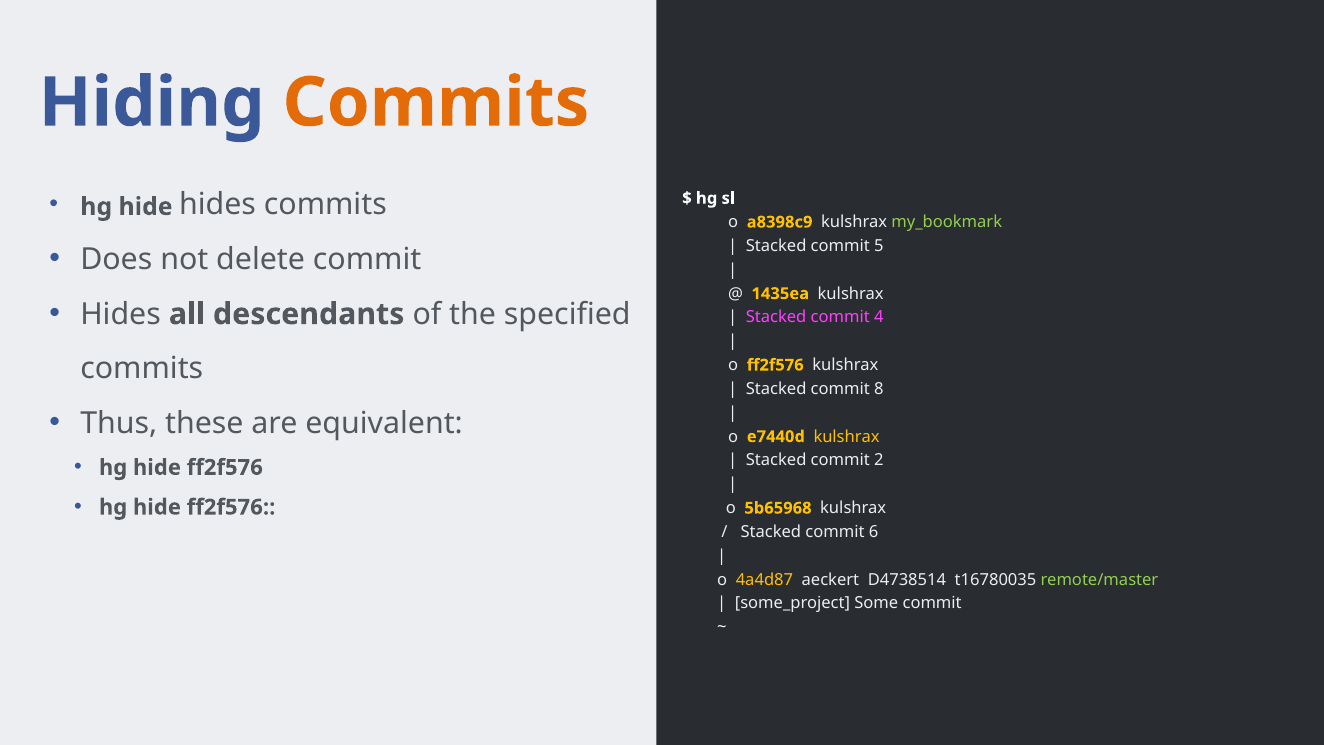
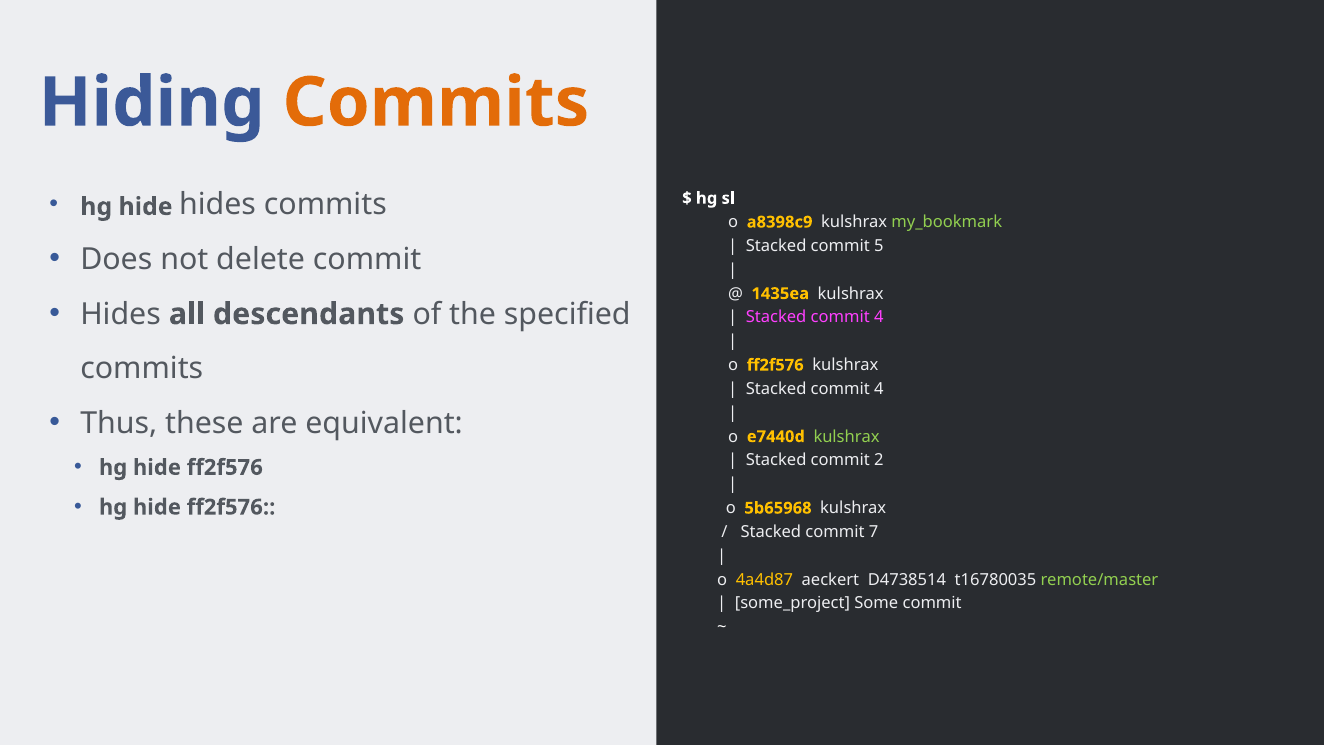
8: 8 -> 4 (879, 389)
kulshrax colour: yellow -> light green (847, 436)
6: 6 -> 7 (874, 532)
